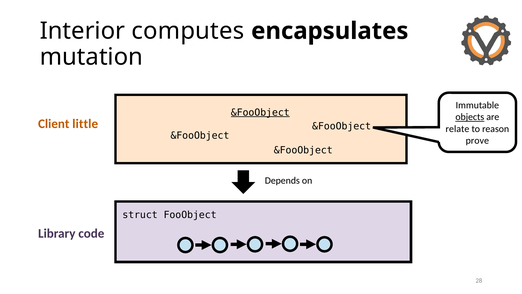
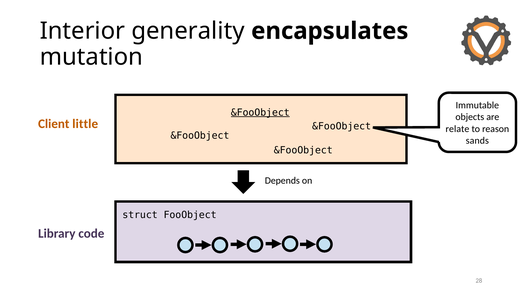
computes: computes -> generality (188, 31)
objects underline: present -> none (470, 117)
prove: prove -> sands (477, 140)
